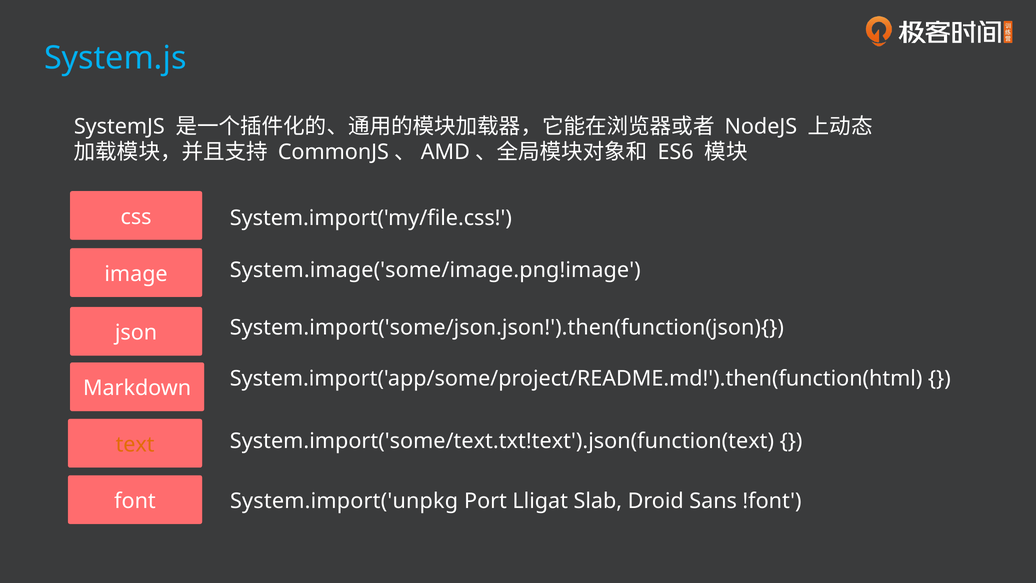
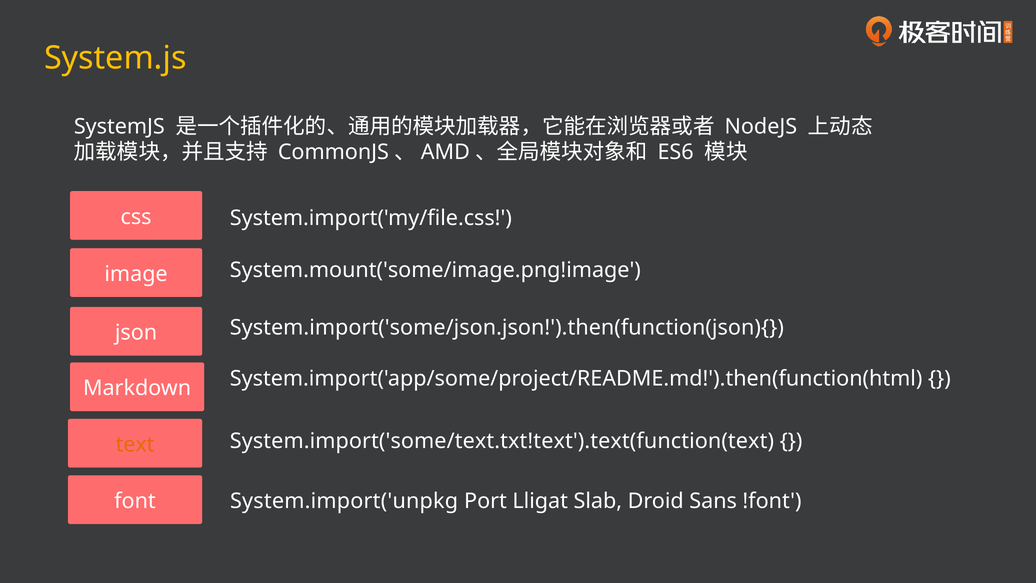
System.js colour: light blue -> yellow (115, 58)
System.image('some/image.png!image: System.image('some/image.png!image -> System.mount('some/image.png!image (435, 270)
System.import('some/text.txt!text').json(function(text: System.import('some/text.txt!text').json(function(text -> System.import('some/text.txt!text').text(function(text (502, 441)
